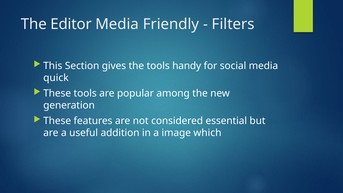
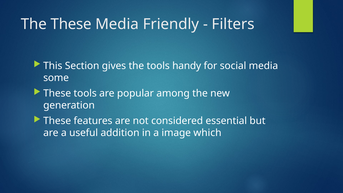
The Editor: Editor -> These (71, 24)
quick: quick -> some (56, 78)
